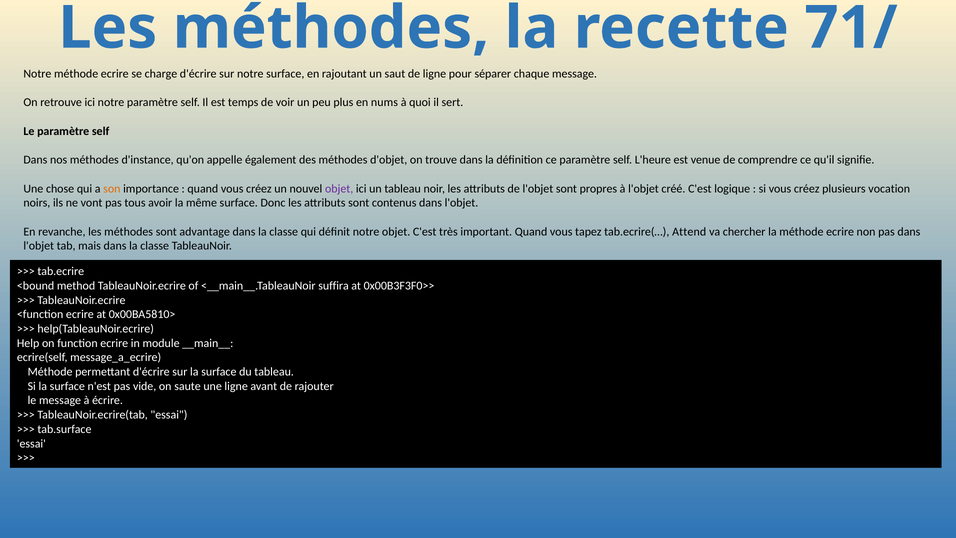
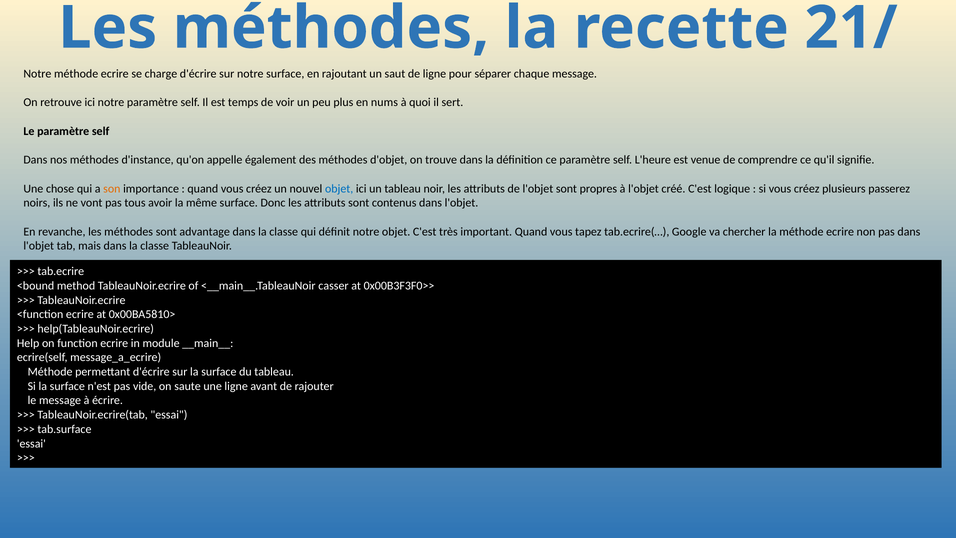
71/: 71/ -> 21/ (851, 28)
objet colour: purple -> blue (339, 189)
vocation: vocation -> passerez (889, 189)
Attend: Attend -> Google (689, 232)
suffira: suffira -> casser (333, 286)
